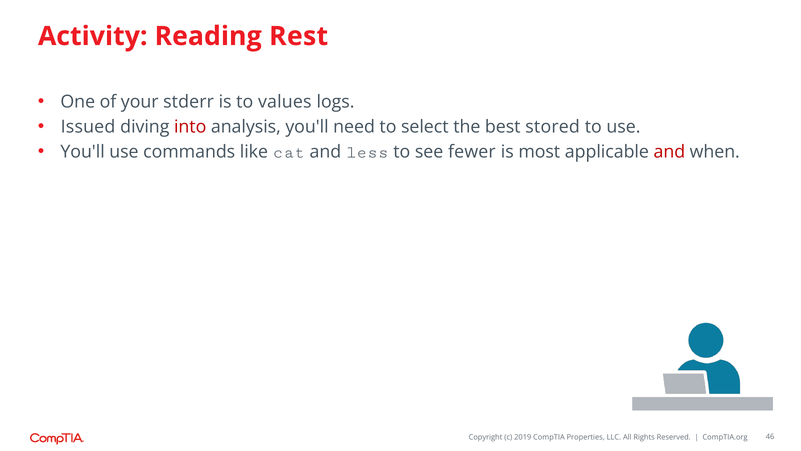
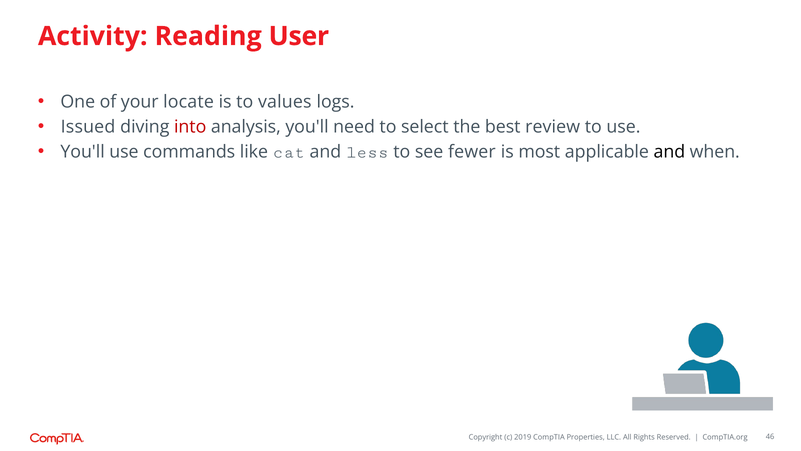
Rest: Rest -> User (299, 36)
stderr: stderr -> locate (189, 102)
stored: stored -> review (553, 127)
and colour: red -> black (669, 152)
